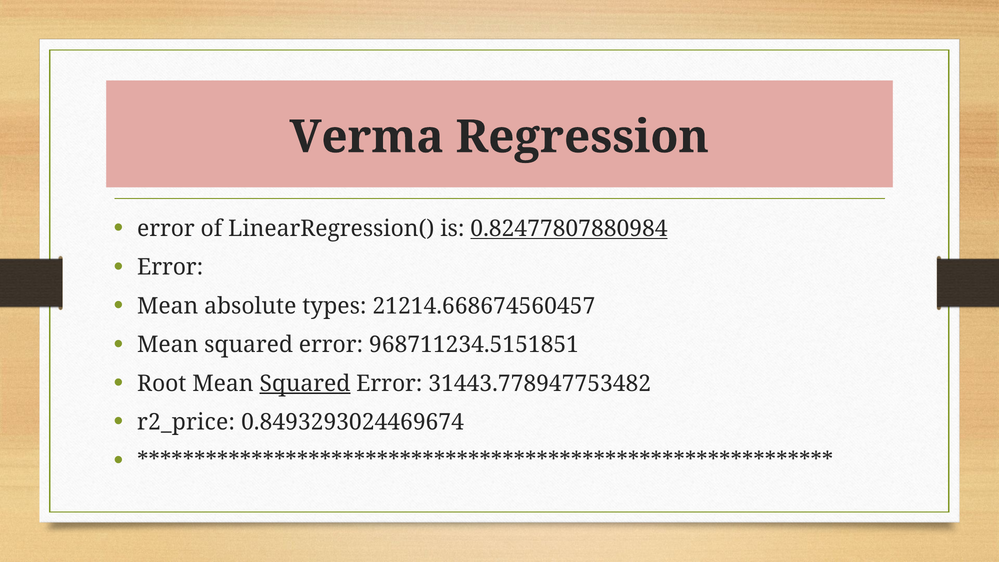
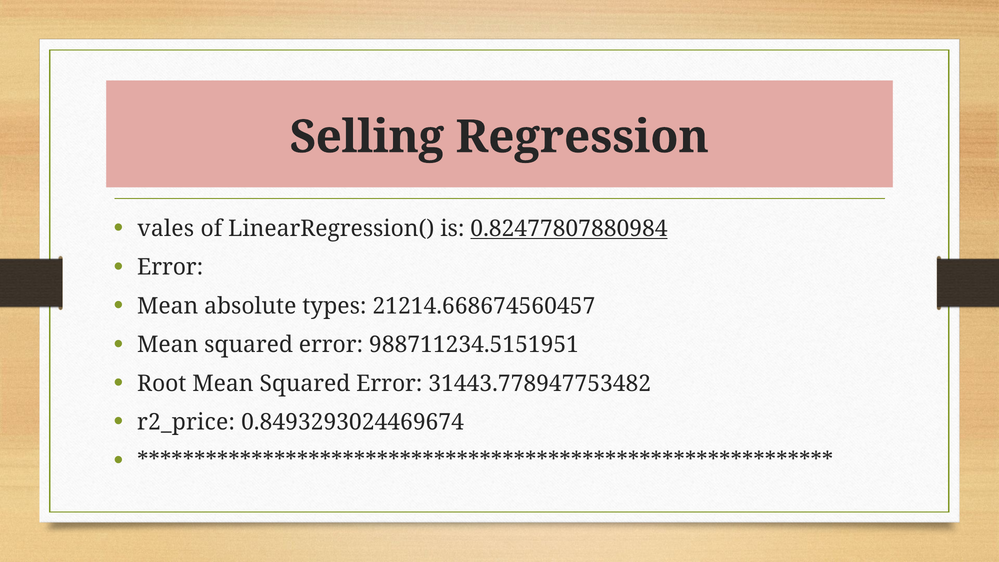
Verma: Verma -> Selling (367, 137)
error: error -> vales (166, 229)
968711234.5151851: 968711234.5151851 -> 988711234.5151951 (474, 345)
Squared underline: present -> none (305, 383)
